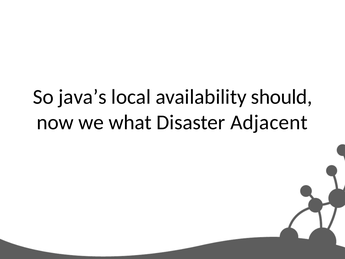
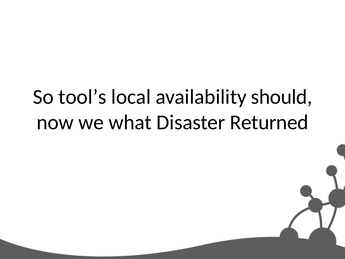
java’s: java’s -> tool’s (82, 97)
Adjacent: Adjacent -> Returned (269, 122)
